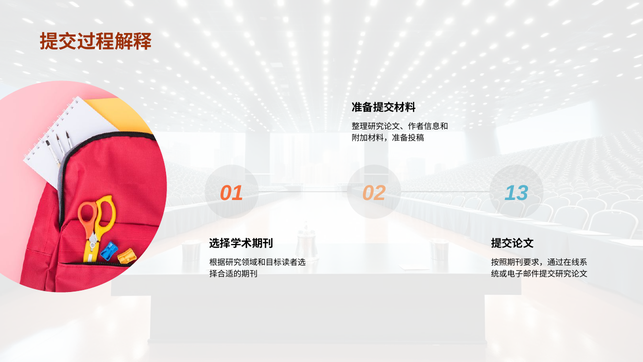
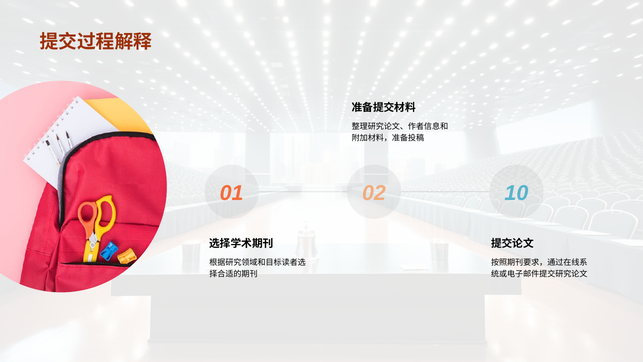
13: 13 -> 10 (516, 193)
